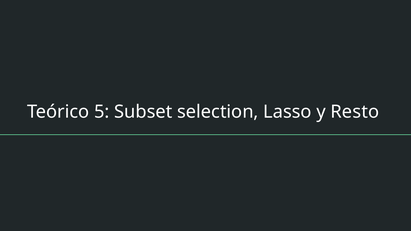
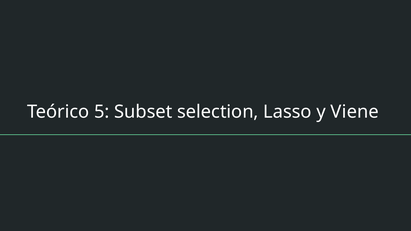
Resto: Resto -> Viene (355, 112)
